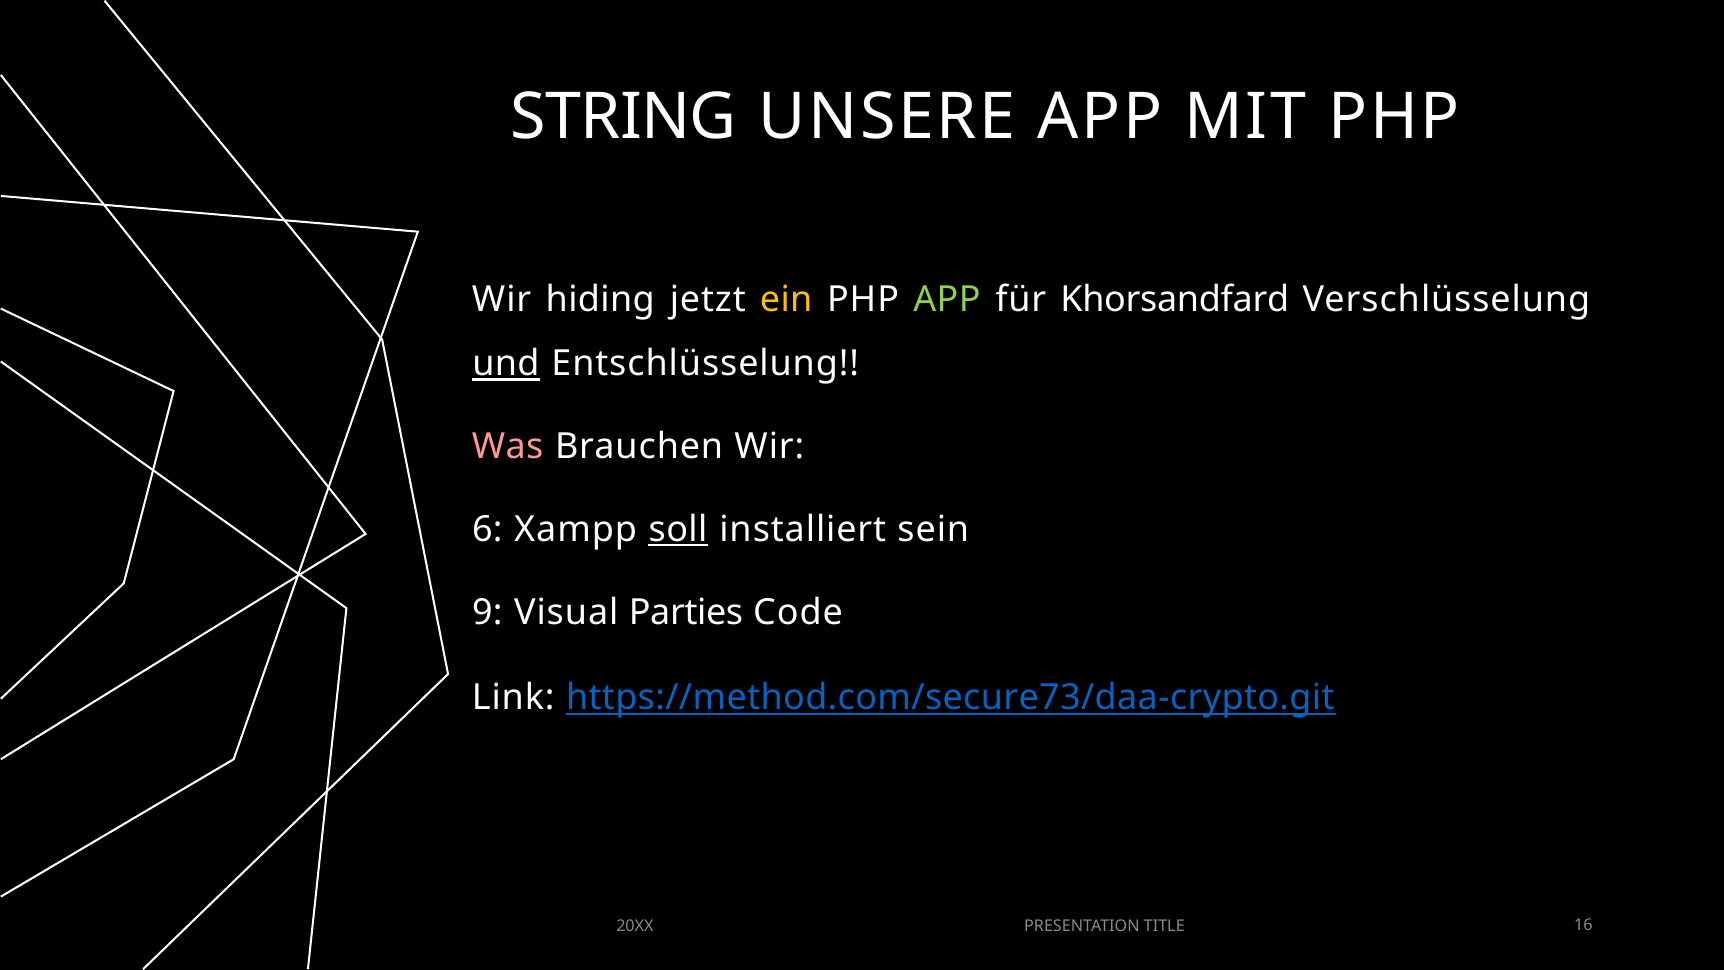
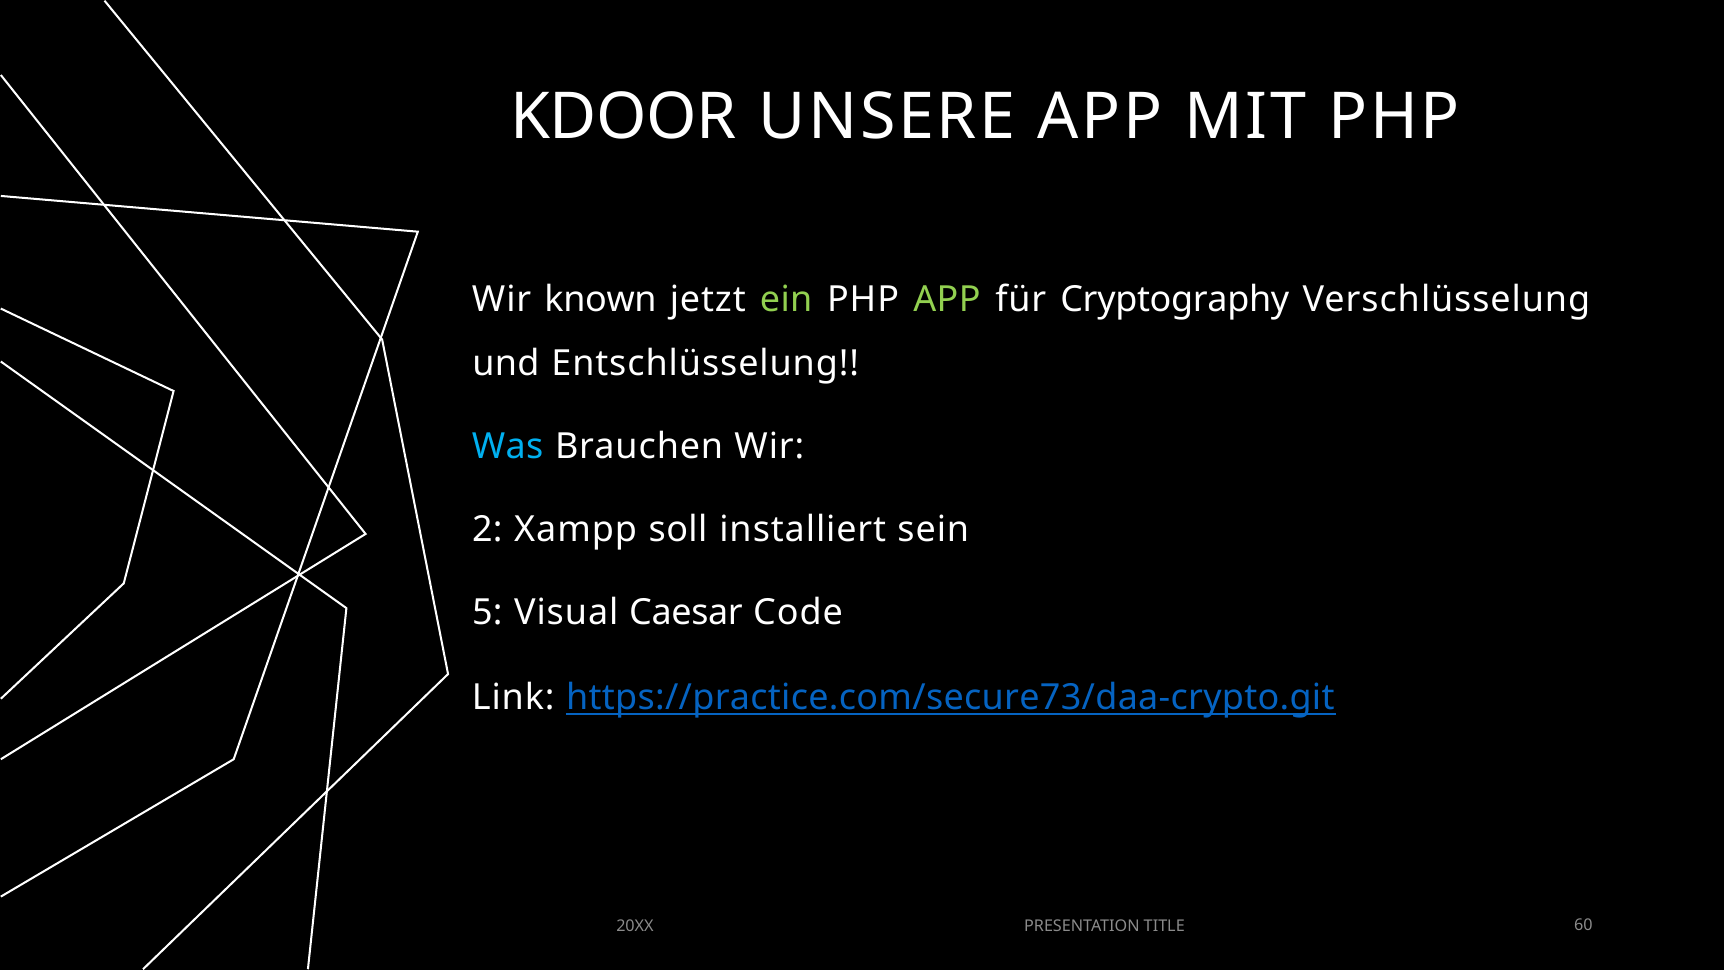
STRING: STRING -> KDOOR (624, 117)
hiding: hiding -> known (601, 299)
ein colour: yellow -> light green (786, 299)
Khorsandfard: Khorsandfard -> Cryptography (1175, 299)
und underline: present -> none (506, 364)
Was colour: pink -> light blue (508, 447)
6: 6 -> 2 (487, 529)
soll underline: present -> none (678, 529)
9: 9 -> 5 (487, 612)
Parties: Parties -> Caesar (686, 612)
https://method.com/secure73/daa-crypto.git: https://method.com/secure73/daa-crypto.git -> https://practice.com/secure73/daa-crypto.git (950, 698)
16: 16 -> 60 (1583, 924)
